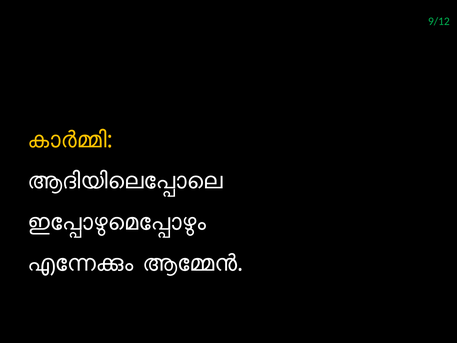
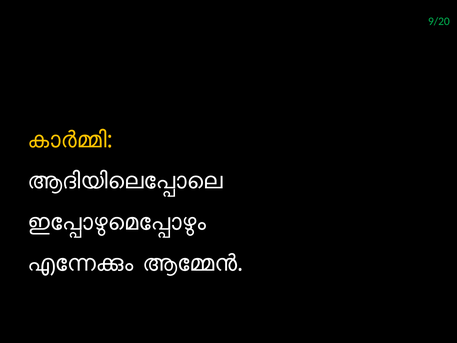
9/12: 9/12 -> 9/20 (439, 21)
